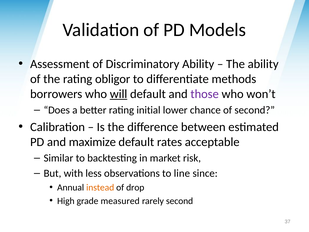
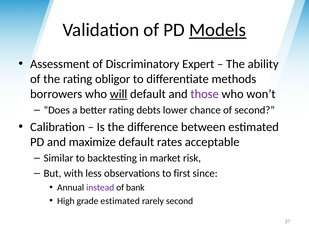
Models underline: none -> present (218, 30)
Discriminatory Ability: Ability -> Expert (198, 64)
initial: initial -> debts (149, 110)
line: line -> first (182, 173)
instead colour: orange -> purple (100, 187)
drop: drop -> bank (135, 187)
grade measured: measured -> estimated (120, 201)
